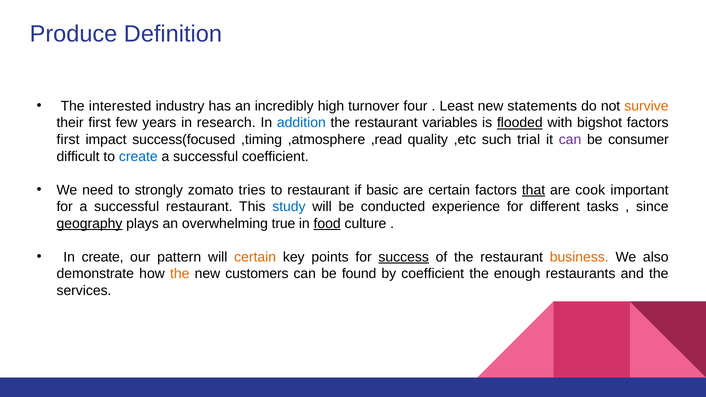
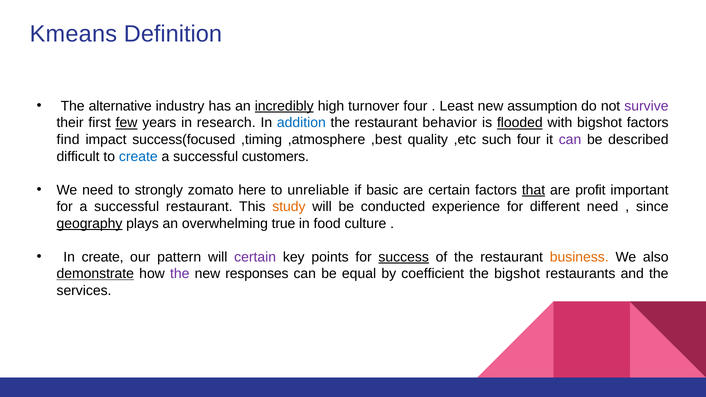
Produce: Produce -> Kmeans (73, 34)
interested: interested -> alternative (120, 106)
incredibly underline: none -> present (284, 106)
statements: statements -> assumption (542, 106)
survive colour: orange -> purple (646, 106)
few underline: none -> present (127, 123)
variables: variables -> behavior (450, 123)
first: first -> find (68, 140)
,read: ,read -> ,best (386, 140)
such trial: trial -> four (529, 140)
consumer: consumer -> described (638, 140)
successful coefficient: coefficient -> customers (275, 156)
tries: tries -> here (252, 190)
to restaurant: restaurant -> unreliable (318, 190)
cook: cook -> profit (590, 190)
study colour: blue -> orange (289, 207)
different tasks: tasks -> need (603, 207)
food underline: present -> none (327, 223)
certain colour: orange -> purple (255, 257)
demonstrate underline: none -> present (95, 274)
the colour: orange -> purple (180, 274)
customers: customers -> responses (257, 274)
found: found -> equal (359, 274)
the enough: enough -> bigshot (517, 274)
